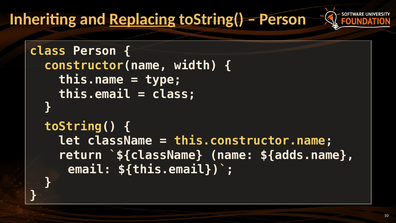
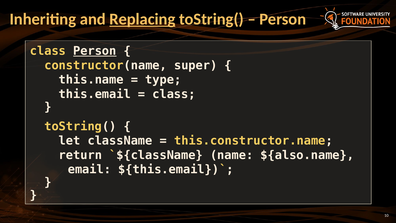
Person underline: none -> present (95, 51)
width: width -> super (196, 65)
${adds.name: ${adds.name -> ${also.name (307, 155)
